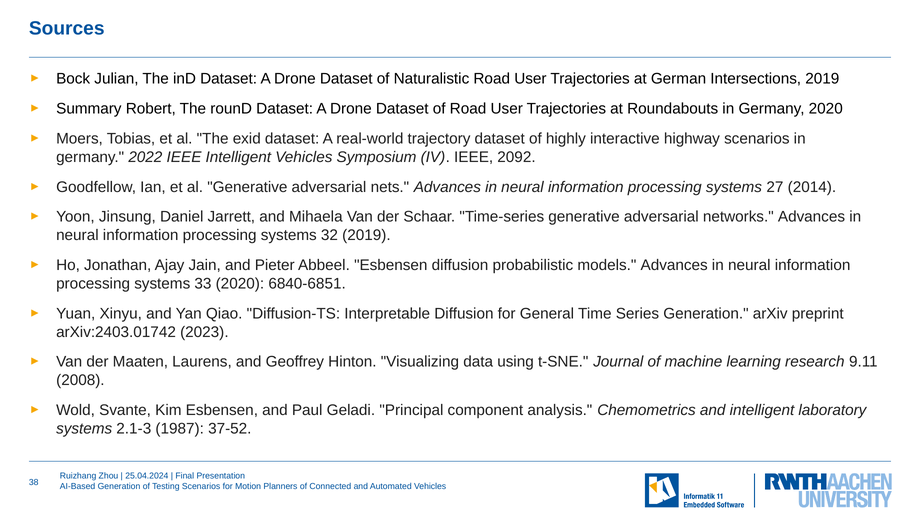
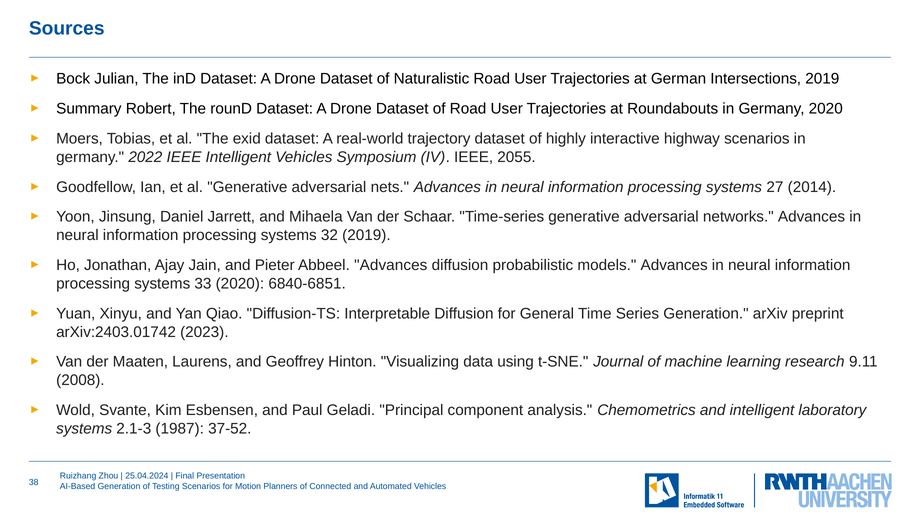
2092: 2092 -> 2055 (516, 157)
Abbeel Esbensen: Esbensen -> Advances (391, 265)
